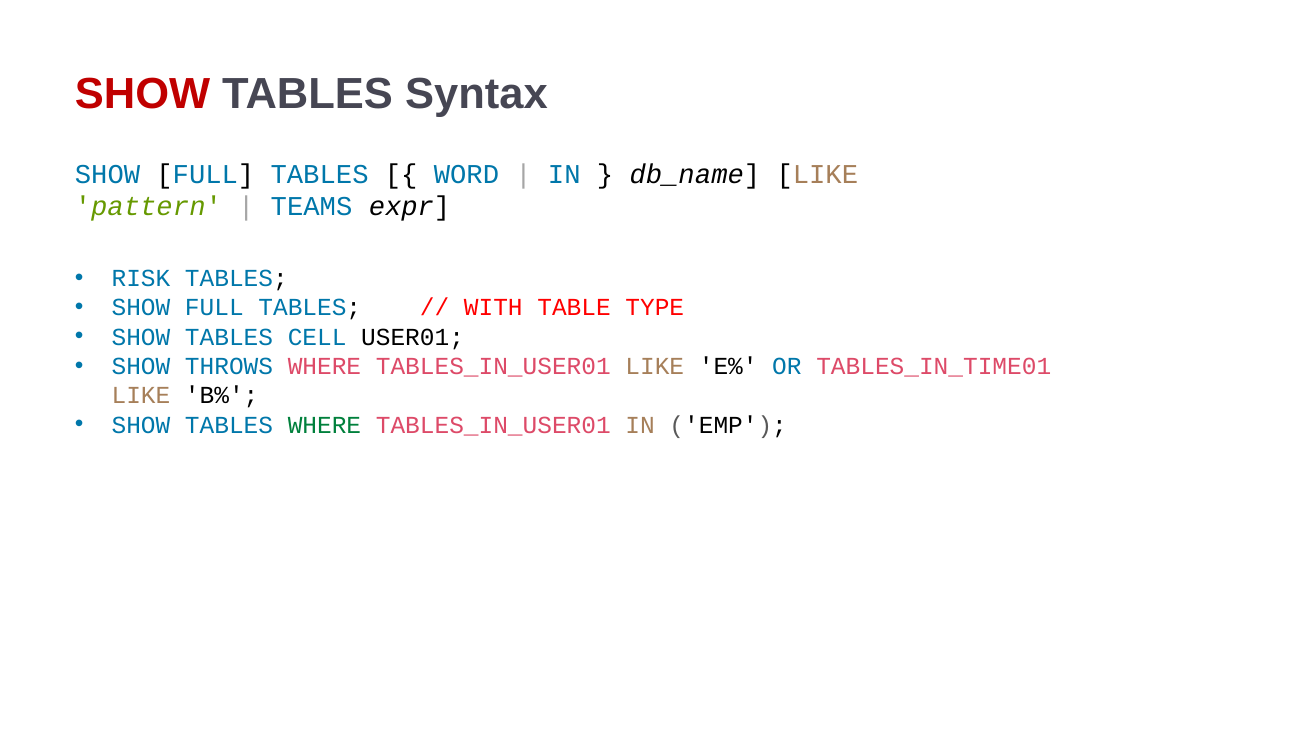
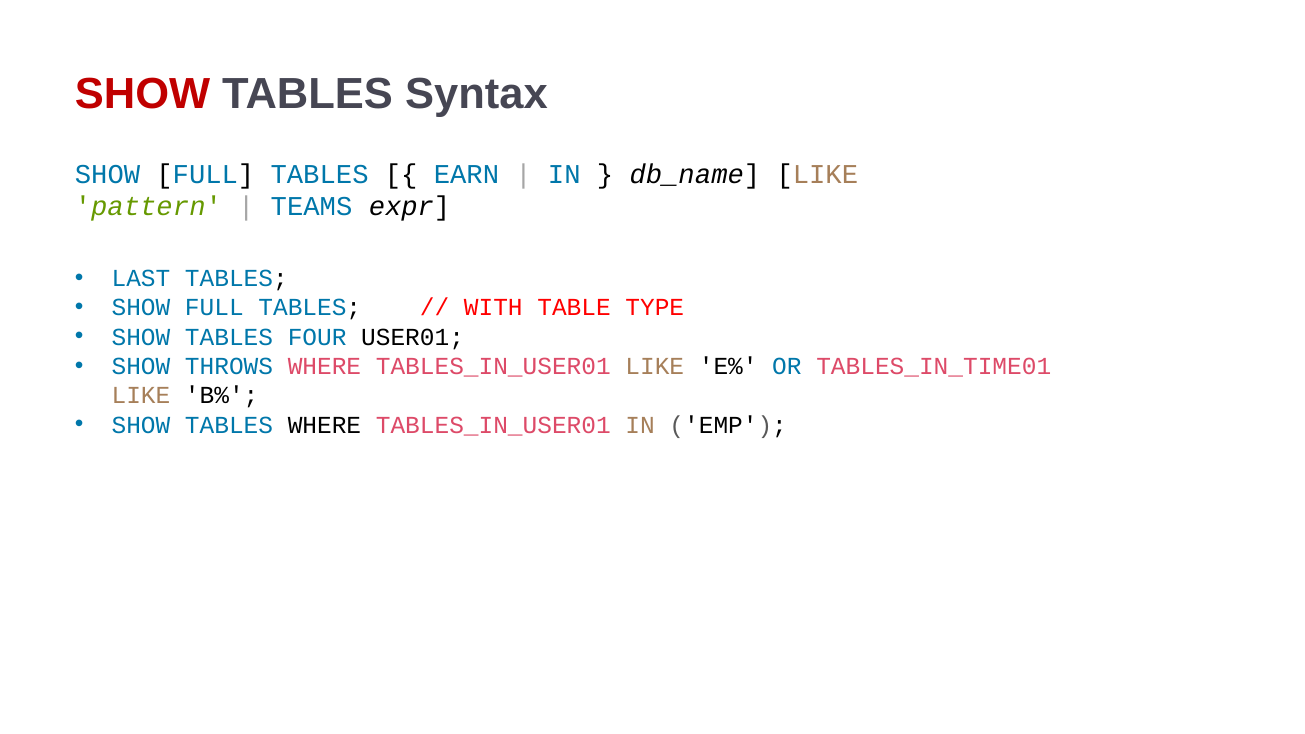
WORD: WORD -> EARN (466, 174)
RISK: RISK -> LAST (141, 278)
CELL: CELL -> FOUR (317, 337)
WHERE colour: green -> black (324, 425)
